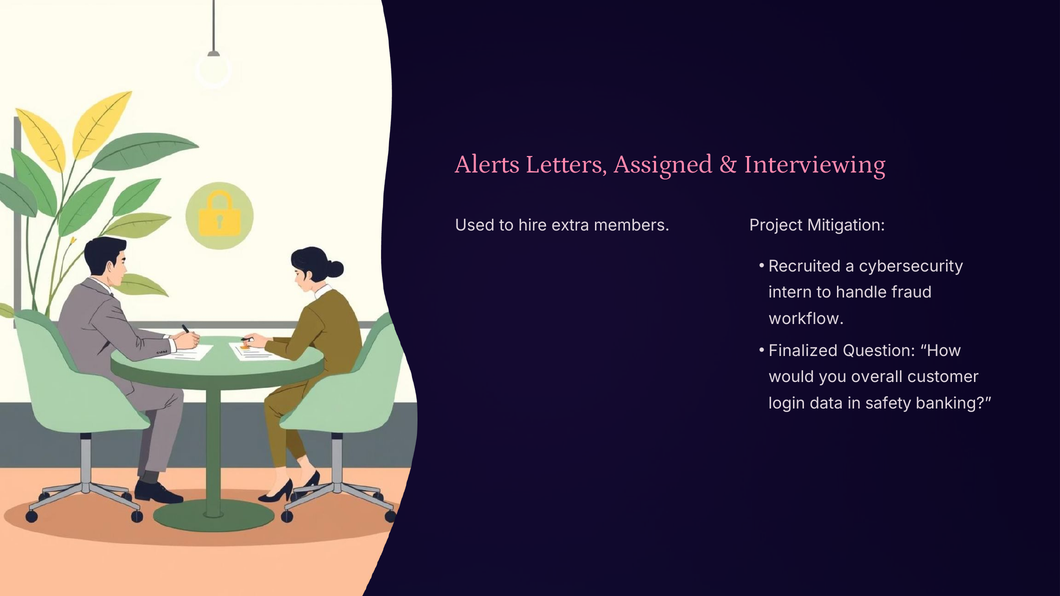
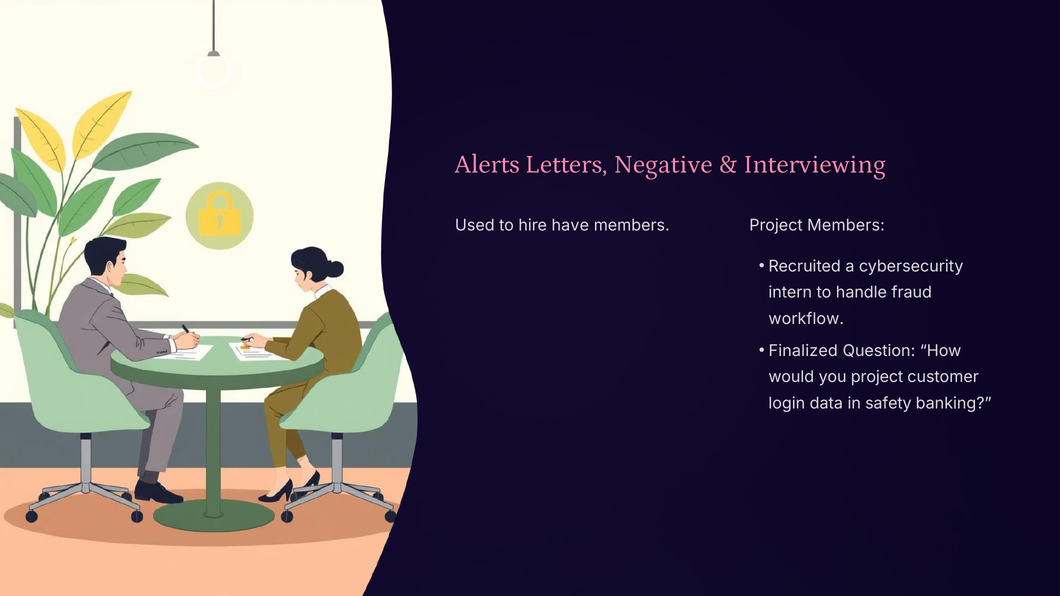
Assigned: Assigned -> Negative (663, 164)
extra: extra -> have (570, 225)
Project Mitigation: Mitigation -> Members (846, 225)
you overall: overall -> project (877, 377)
